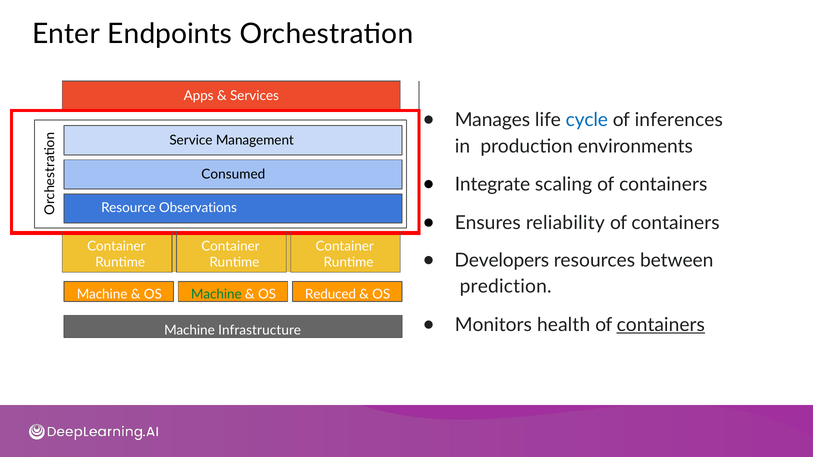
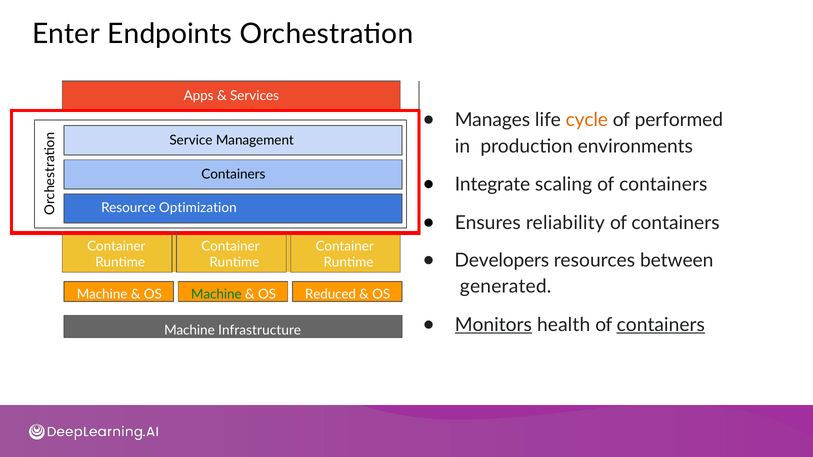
cycle colour: blue -> orange (587, 120)
inferences: inferences -> performed (679, 120)
Consumed: Consumed -> Containers (233, 174)
Observations: Observations -> Optimization (198, 208)
prediction: prediction -> generated (506, 287)
Monitors underline: none -> present (493, 325)
